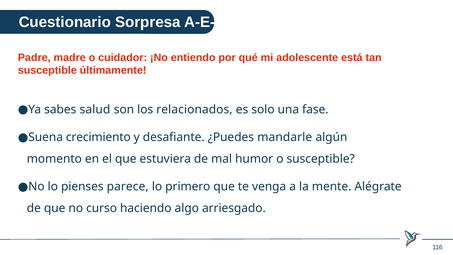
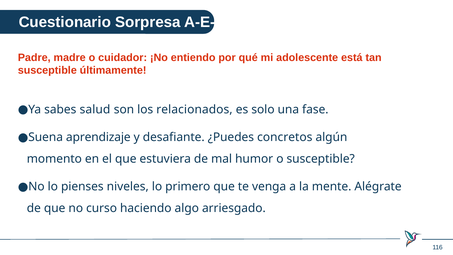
crecimiento: crecimiento -> aprendizaje (98, 137)
mandarle: mandarle -> concretos (285, 137)
parece: parece -> niveles (128, 186)
